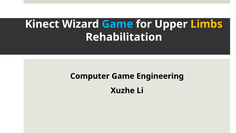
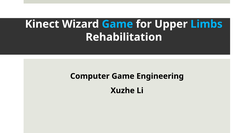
Limbs colour: yellow -> light blue (206, 24)
